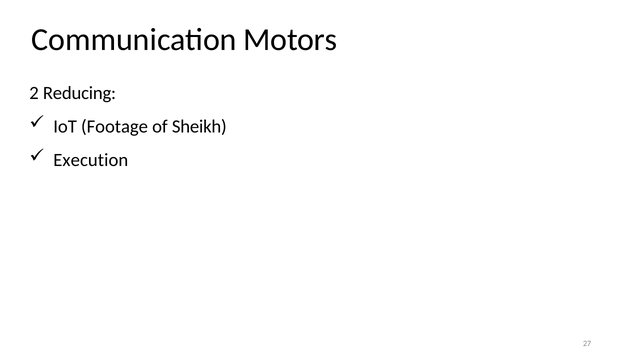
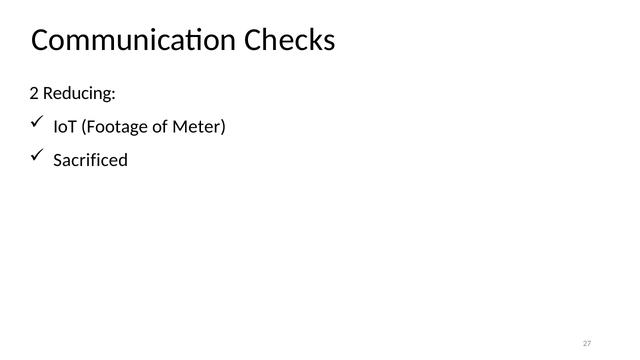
Motors: Motors -> Checks (290, 40)
Sheikh: Sheikh -> Meter (199, 127)
Execution: Execution -> Sacrificed (91, 160)
